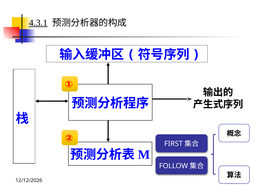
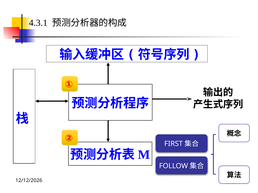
4.3.1 underline: present -> none (38, 23)
